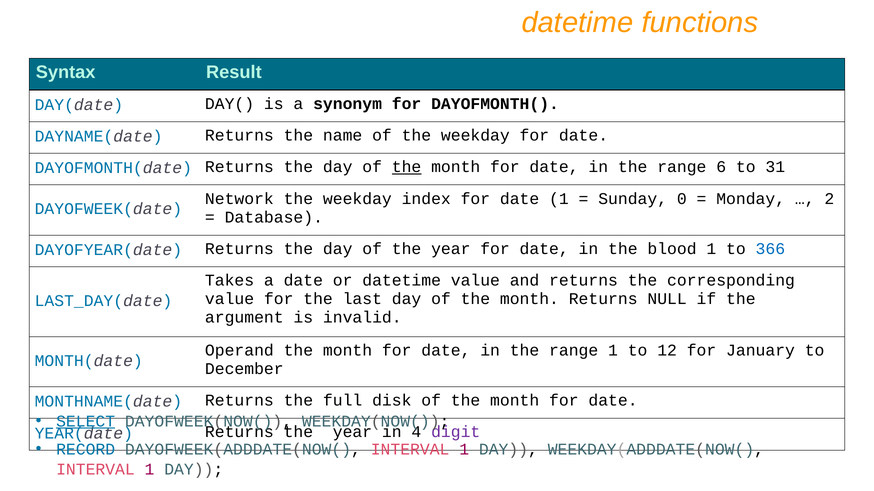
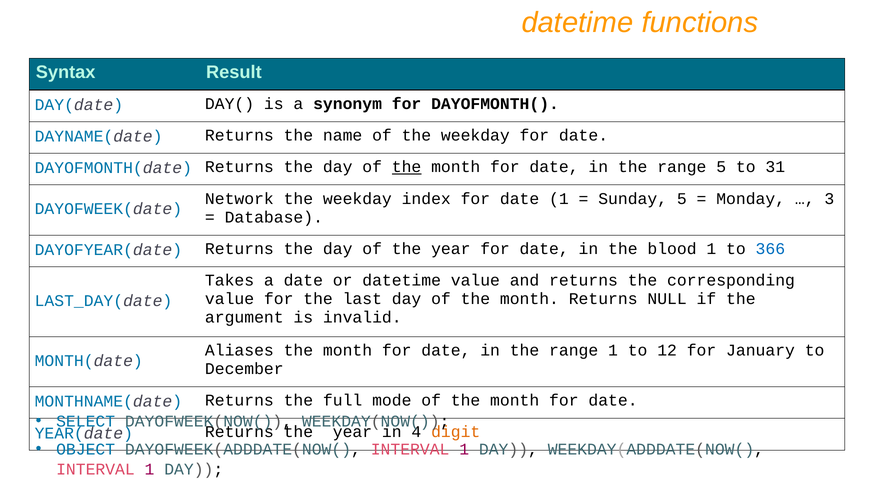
range 6: 6 -> 5 (721, 167)
Sunday 0: 0 -> 5 (682, 199)
2: 2 -> 3 (829, 199)
Operand: Operand -> Aliases (239, 351)
disk: disk -> mode (392, 401)
SELECT underline: present -> none (86, 422)
digit colour: purple -> orange (456, 433)
RECORD: RECORD -> OBJECT (86, 450)
